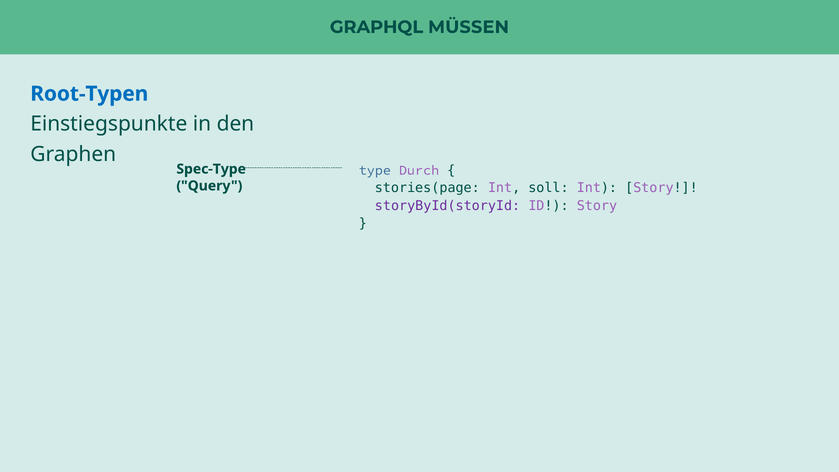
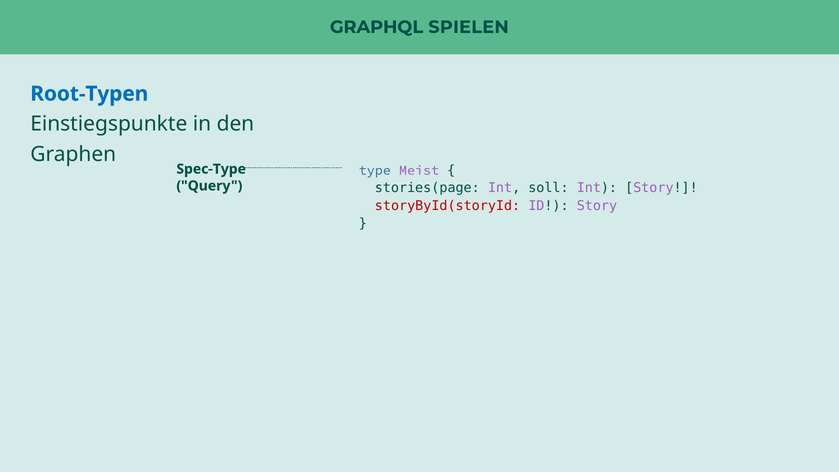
MÜSSEN: MÜSSEN -> SPIELEN (468, 27)
Durch: Durch -> Meist (419, 170)
storyById(storyId colour: purple -> red (448, 206)
